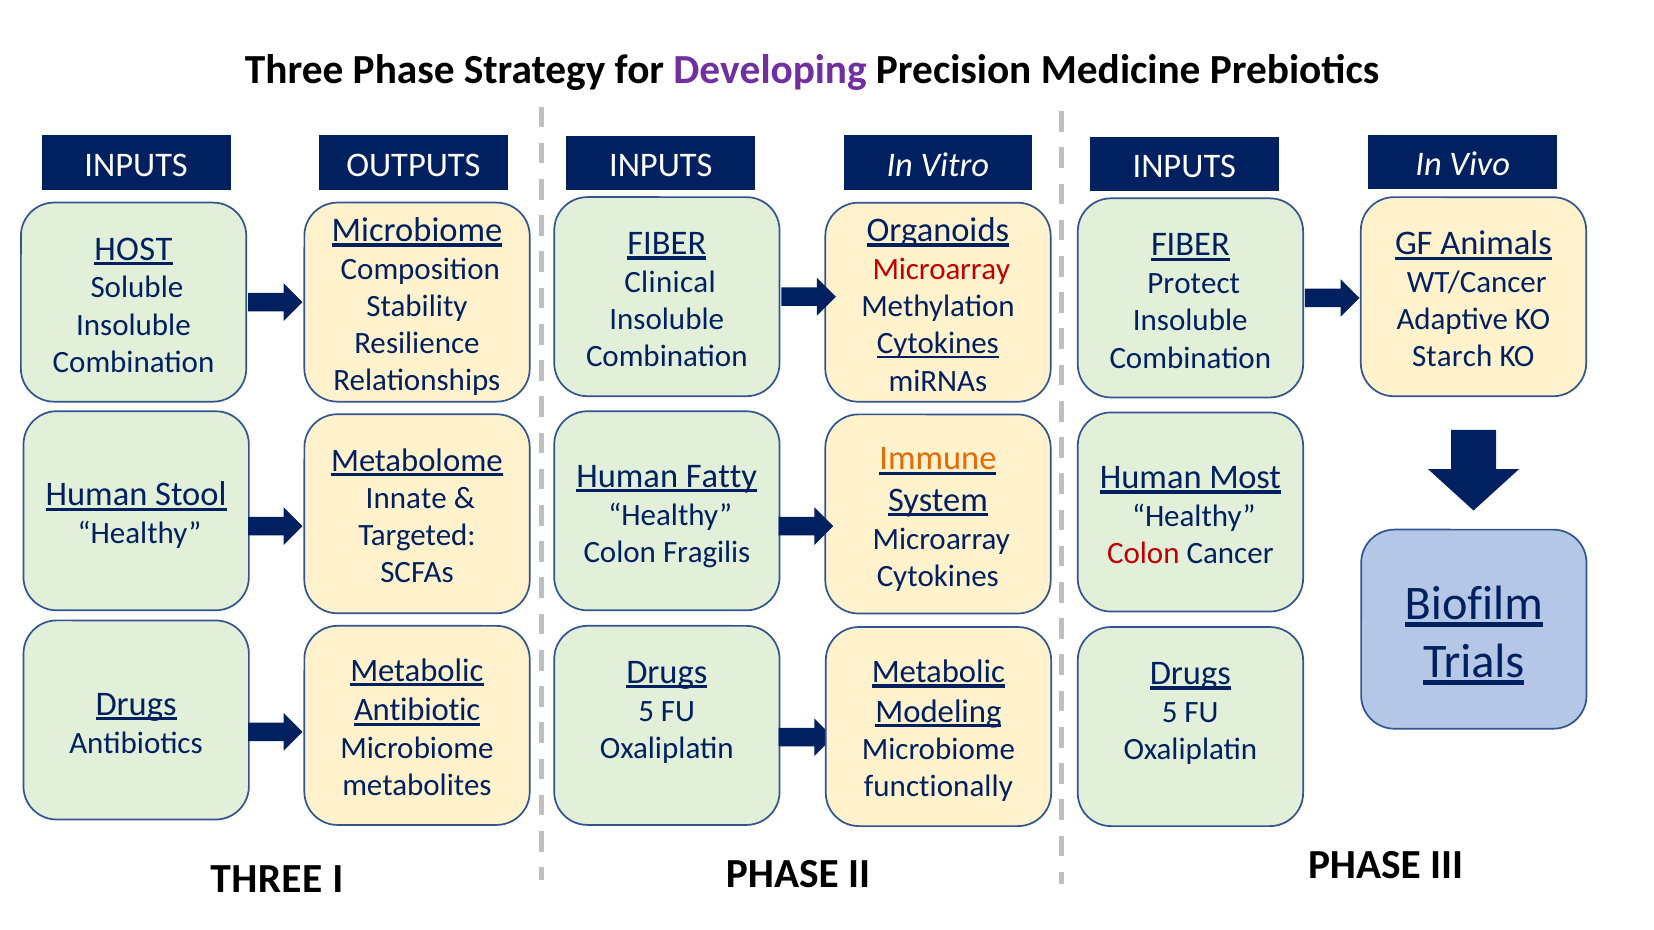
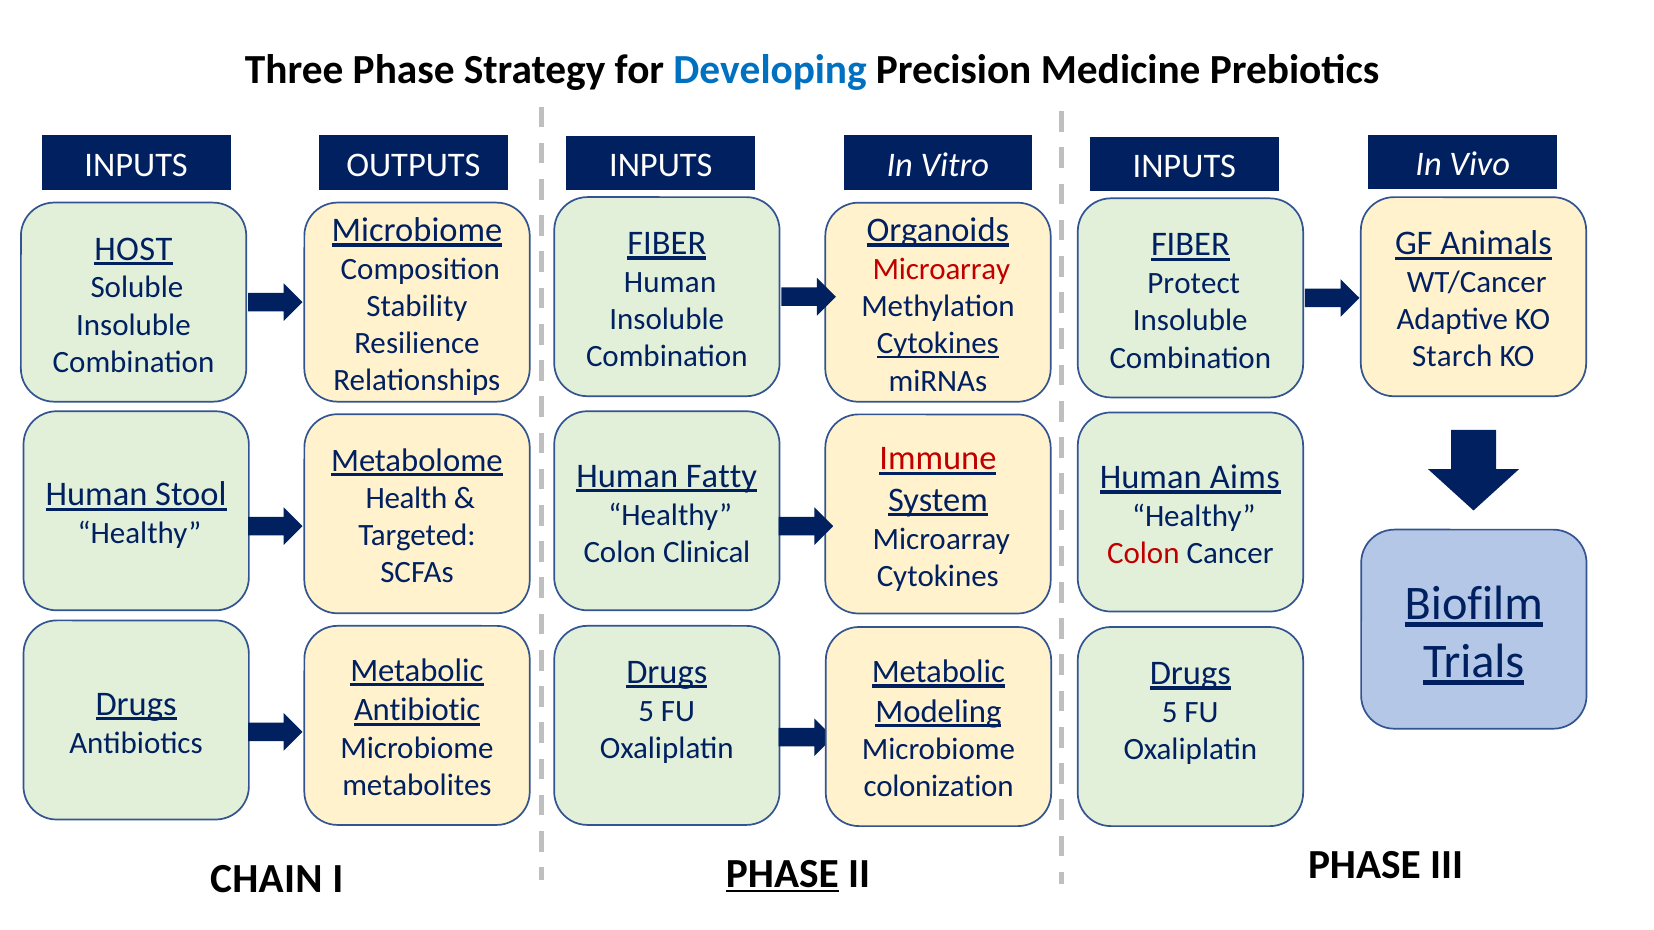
Developing colour: purple -> blue (770, 70)
Clinical: Clinical -> Human (670, 282)
Immune colour: orange -> red (938, 459)
Most: Most -> Aims (1245, 477)
Innate: Innate -> Health (406, 499)
Fragilis: Fragilis -> Clinical (707, 552)
functionally: functionally -> colonization (939, 787)
THREE: THREE -> CHAIN (266, 879)
PHASE underline: none -> present (782, 874)
